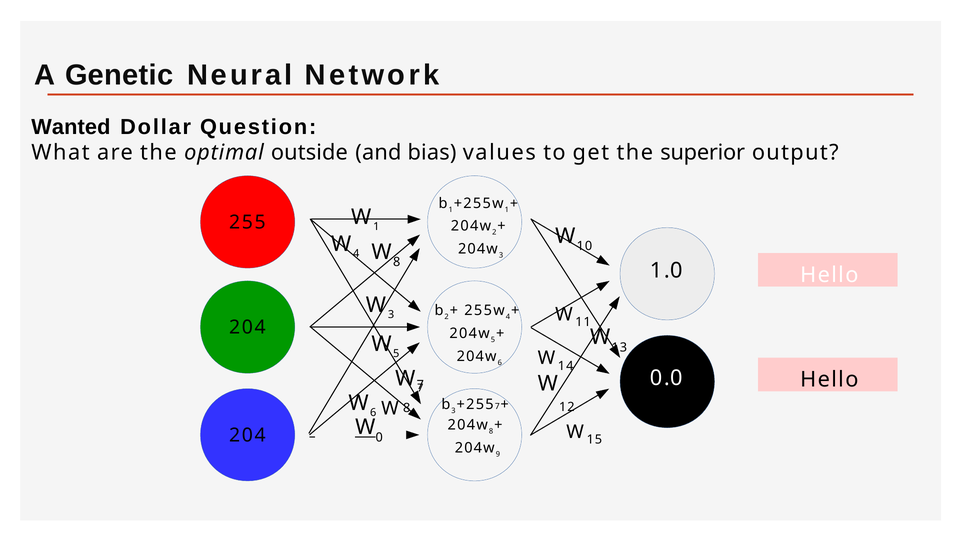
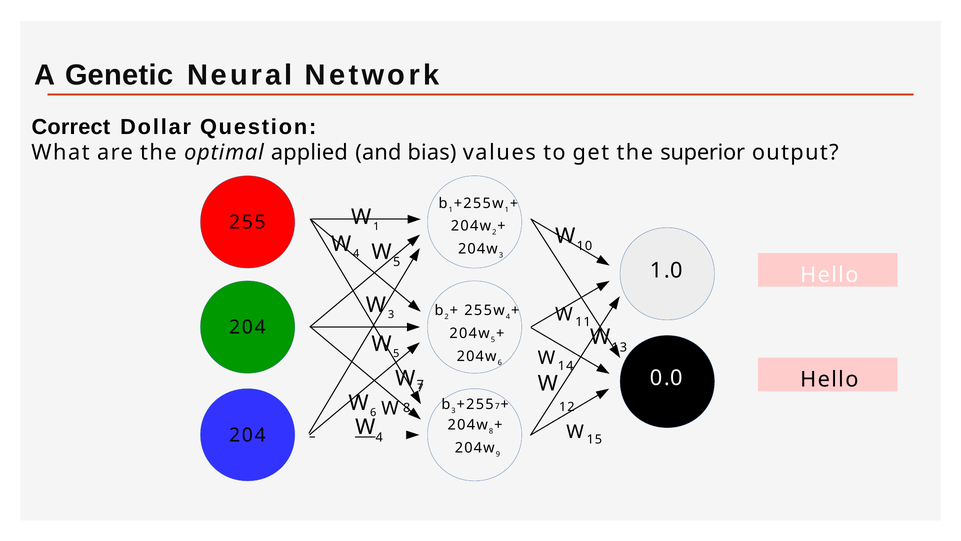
Wanted: Wanted -> Correct (71, 127)
outside: outside -> applied (309, 152)
8: 8 -> 5 (397, 262)
0: 0 -> 4 (379, 437)
